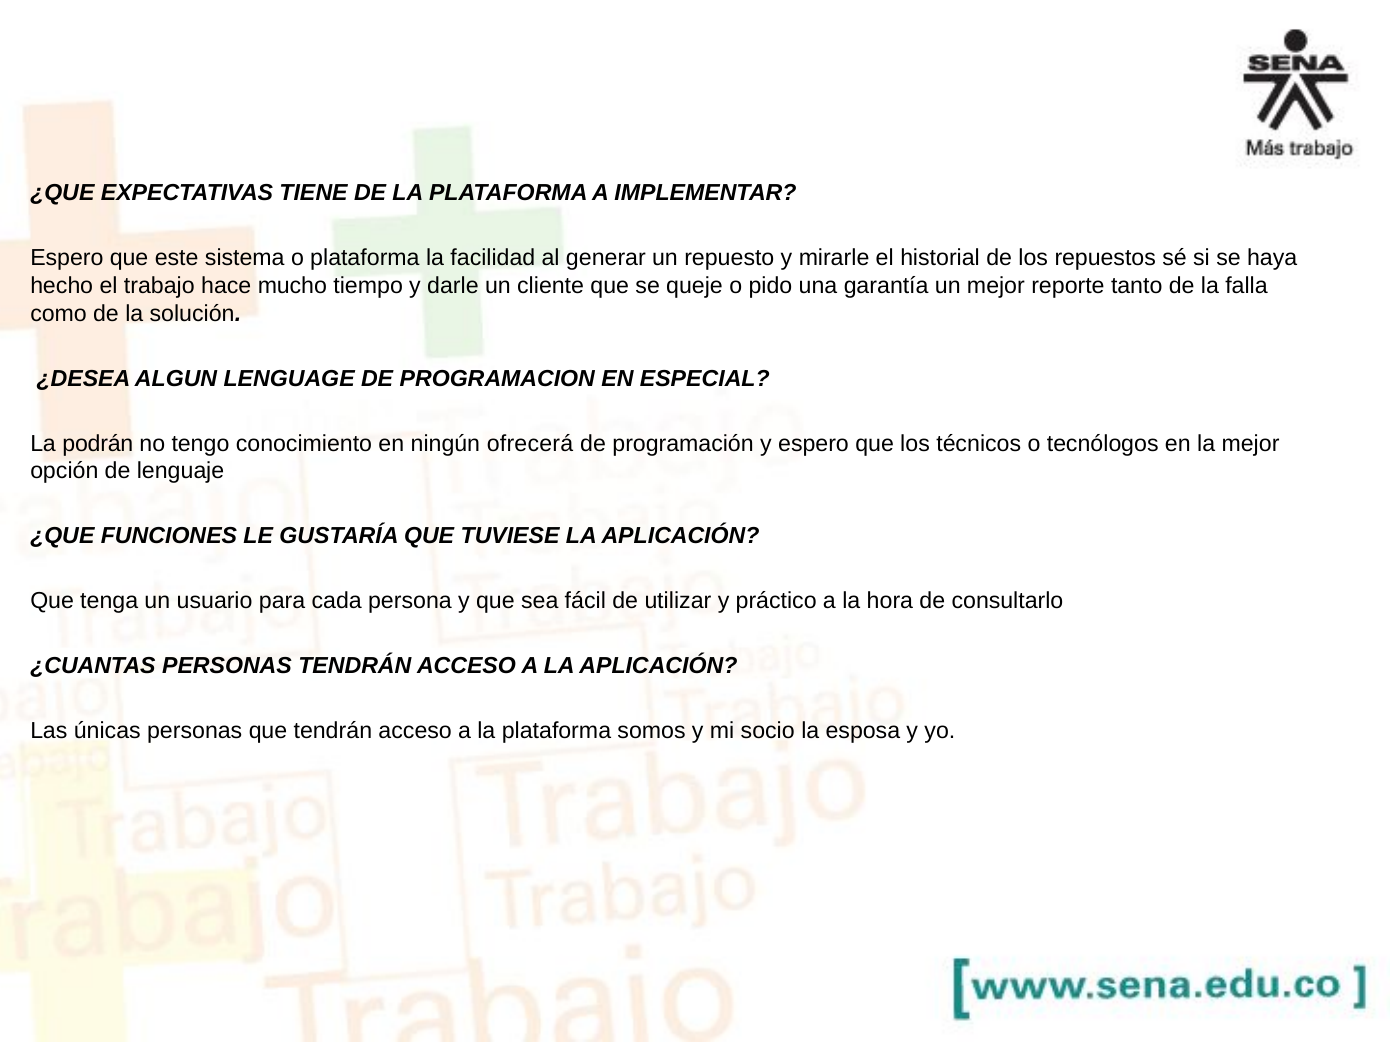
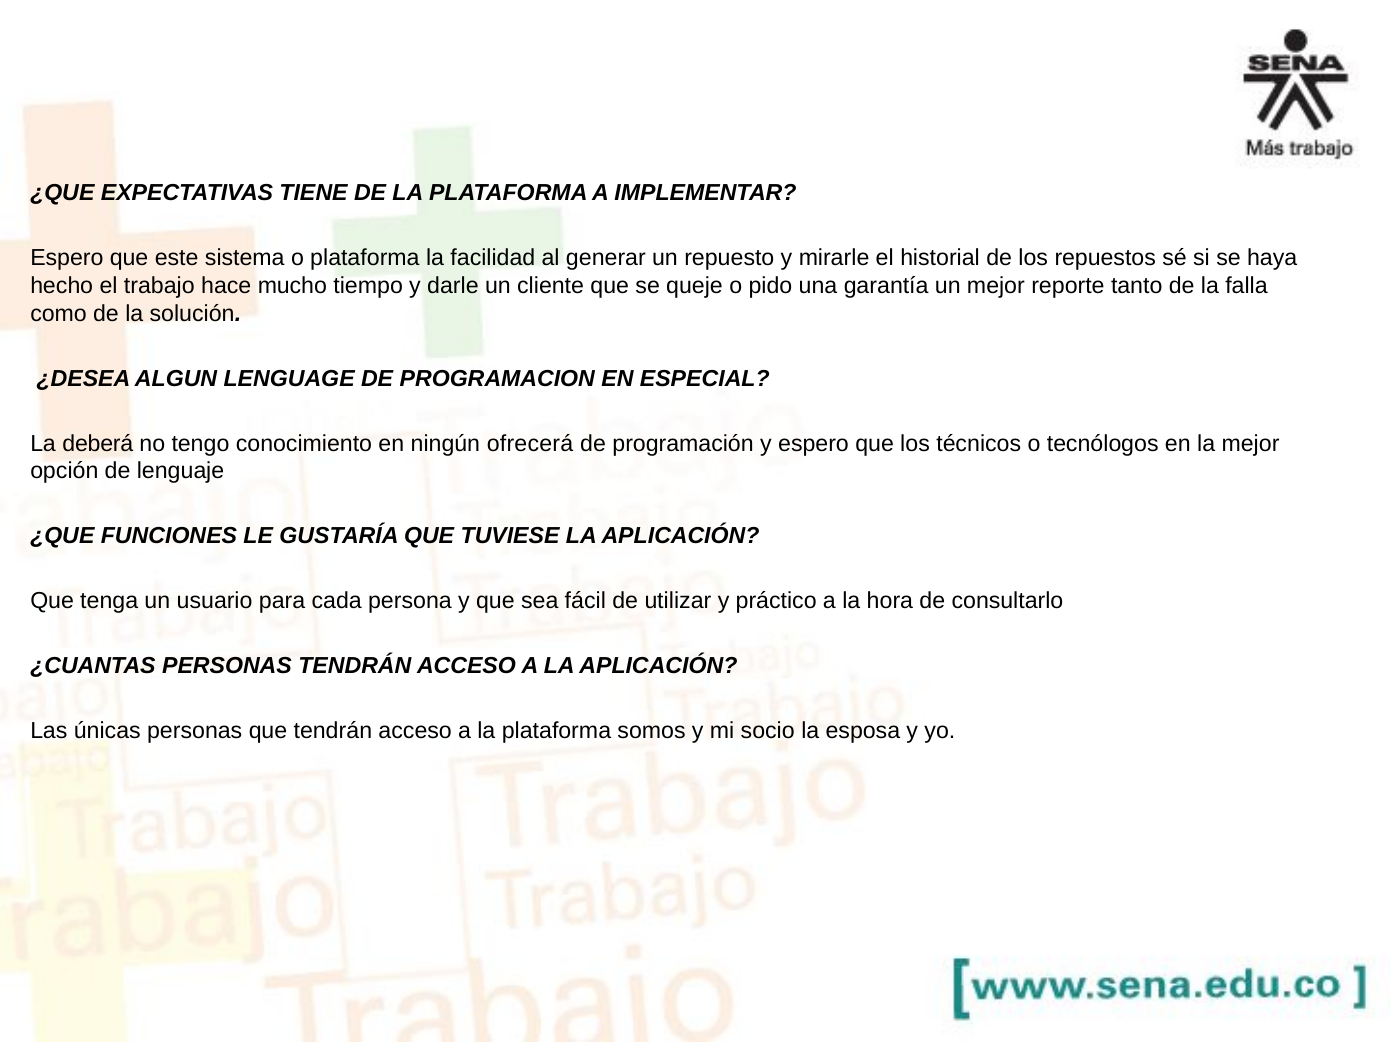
podrán: podrán -> deberá (98, 444)
